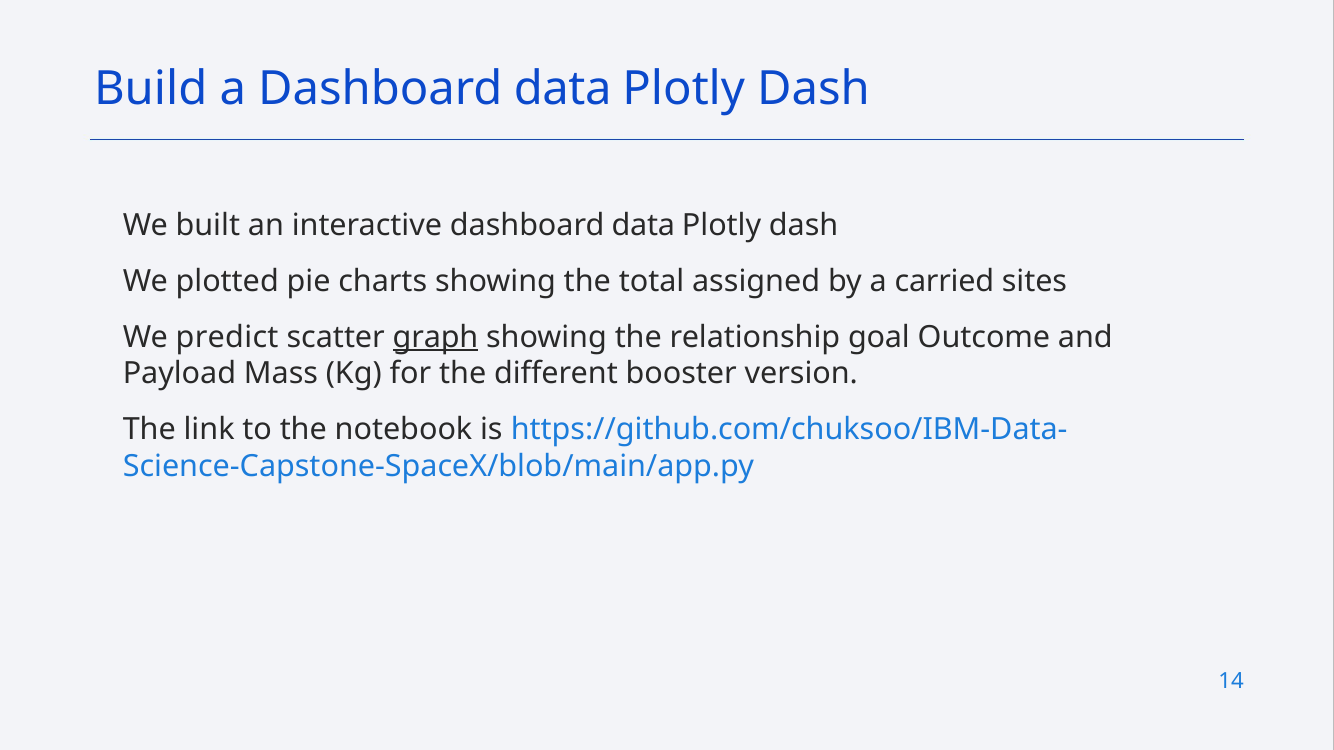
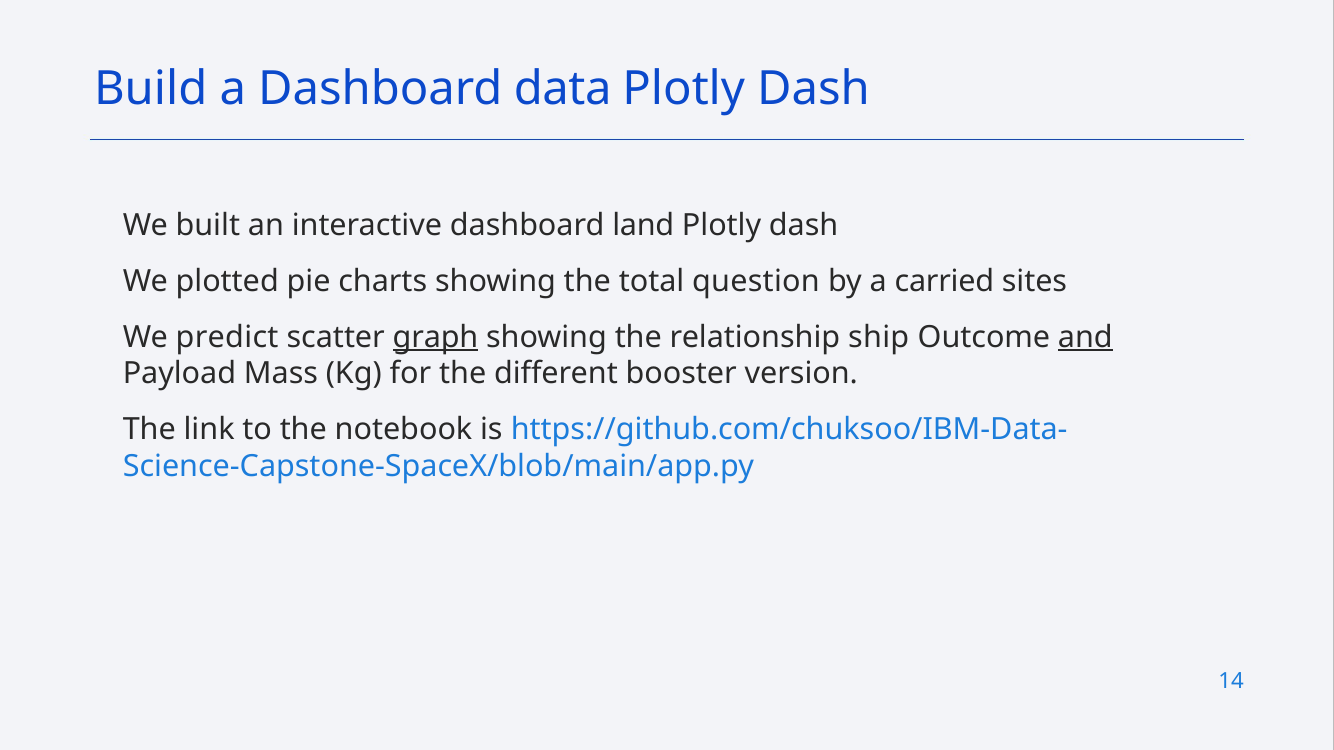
interactive dashboard data: data -> land (643, 225)
assigned: assigned -> question (756, 281)
goal: goal -> ship (879, 337)
and underline: none -> present (1085, 337)
